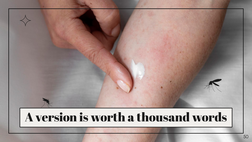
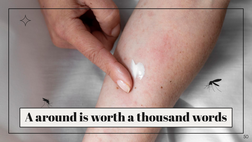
version: version -> around (56, 117)
